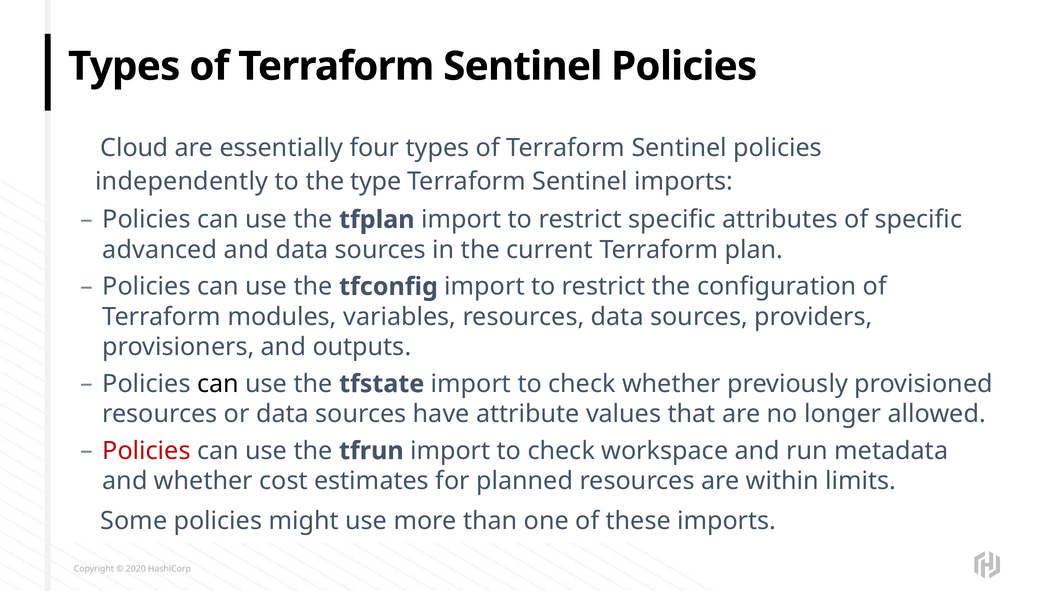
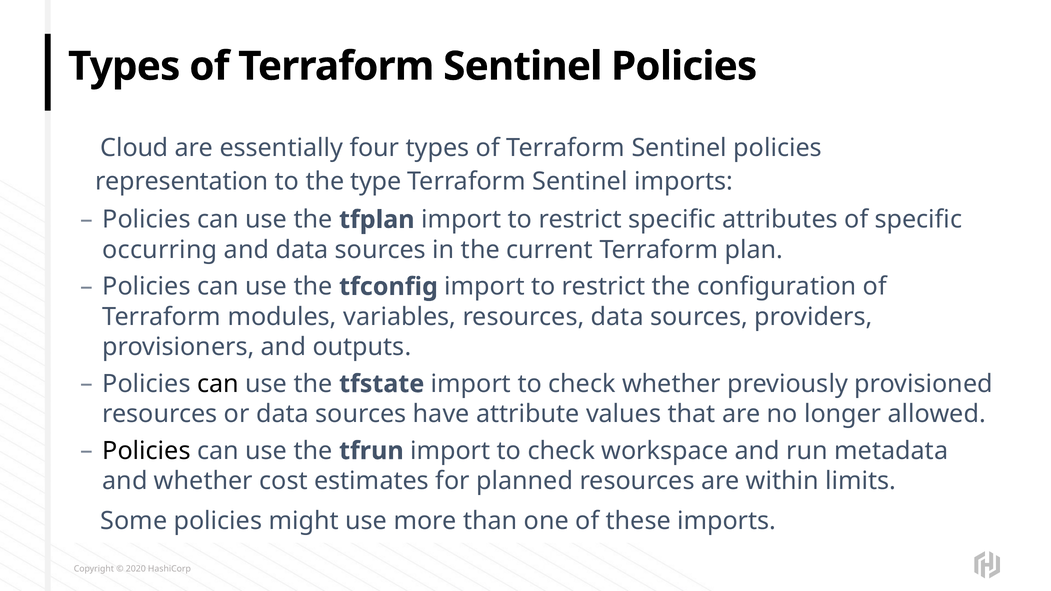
independently: independently -> representation (182, 181)
advanced: advanced -> occurring (160, 250)
Policies colour: red -> black (146, 451)
